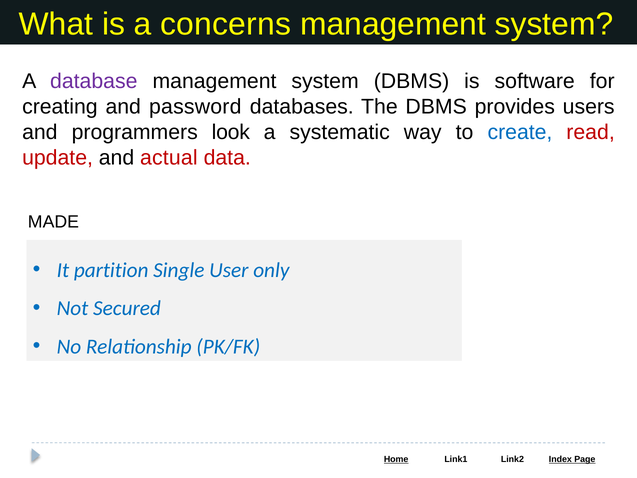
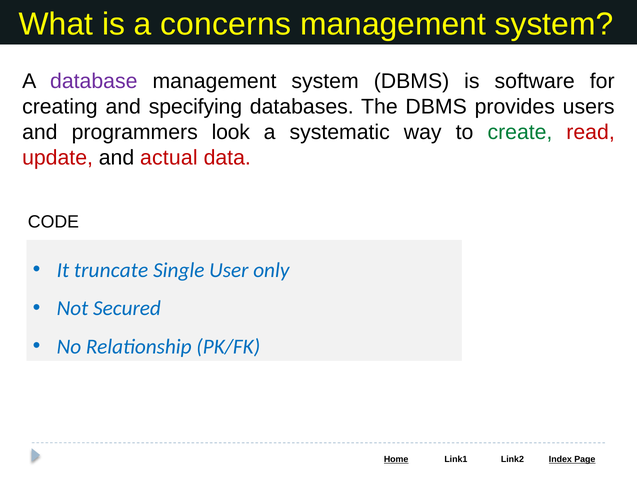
password: password -> specifying (195, 107)
create colour: blue -> green (520, 132)
MADE: MADE -> CODE (53, 222)
partition: partition -> truncate (111, 270)
